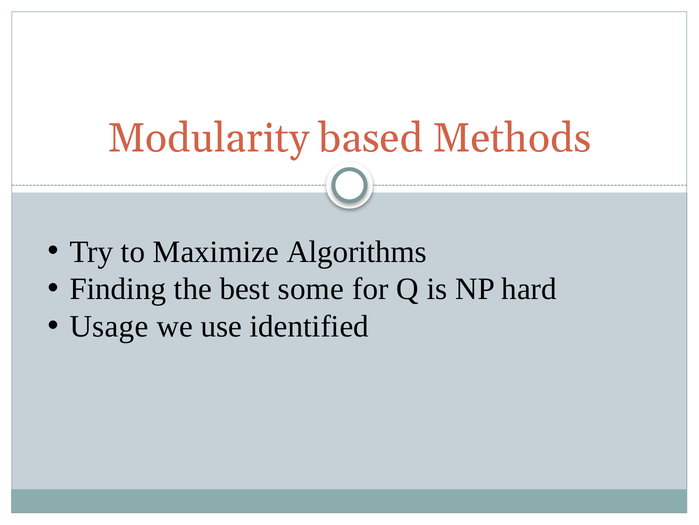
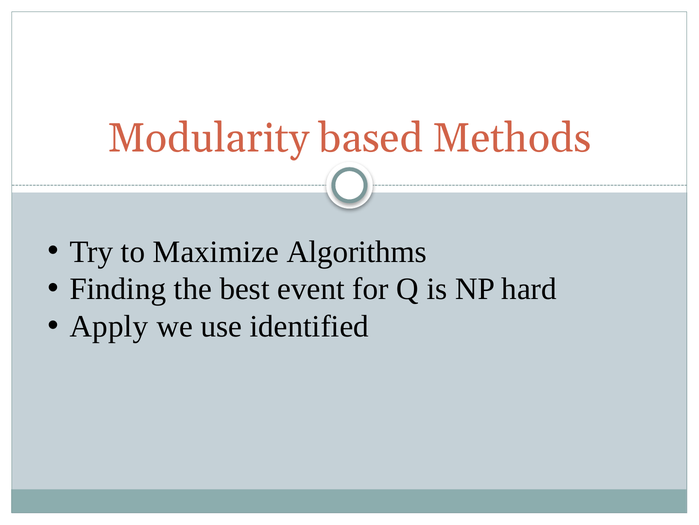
some: some -> event (311, 289)
Usage: Usage -> Apply (109, 326)
